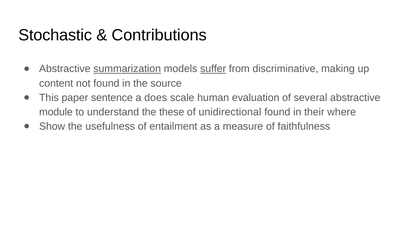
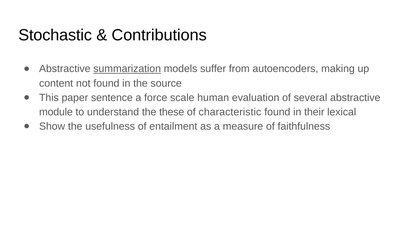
suffer underline: present -> none (213, 69)
discriminative: discriminative -> autoencoders (285, 69)
does: does -> force (156, 98)
unidirectional: unidirectional -> characteristic (230, 112)
where: where -> lexical (342, 112)
